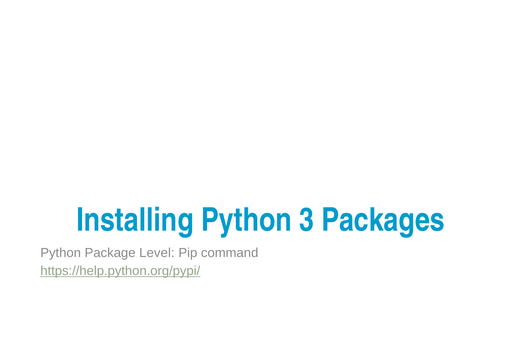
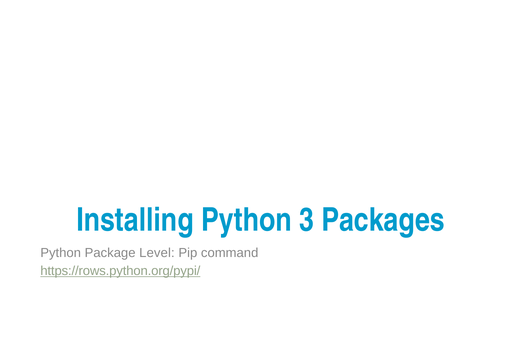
https://help.python.org/pypi/: https://help.python.org/pypi/ -> https://rows.python.org/pypi/ (120, 271)
